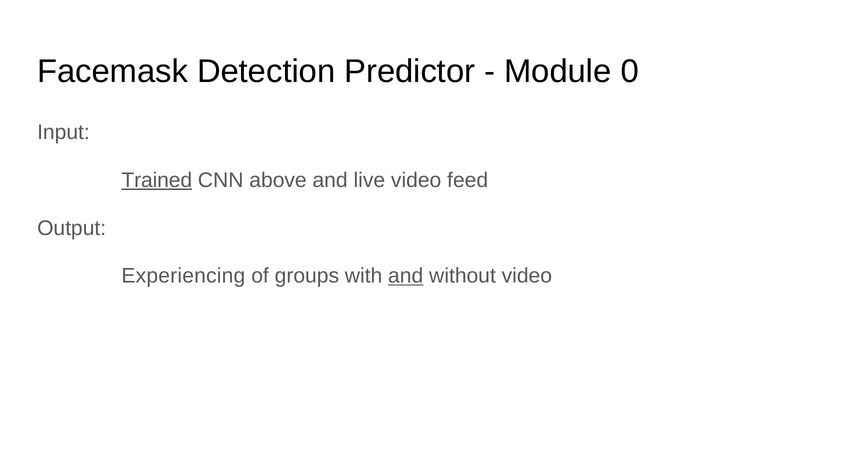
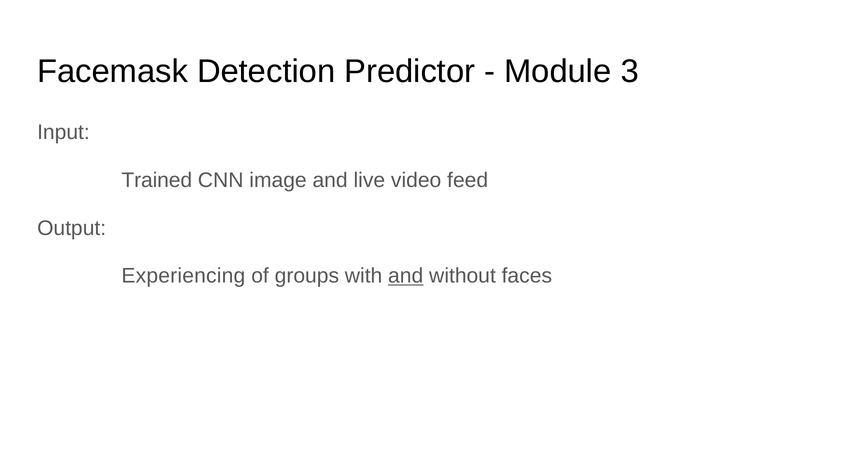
0: 0 -> 3 (630, 71)
Trained underline: present -> none (157, 180)
above: above -> image (278, 180)
without video: video -> faces (527, 276)
